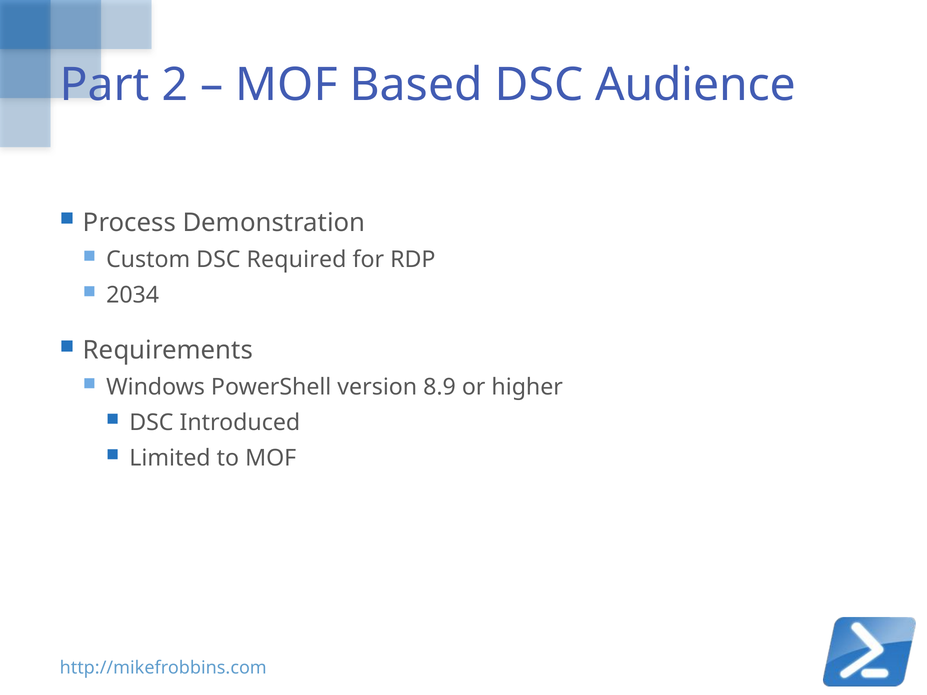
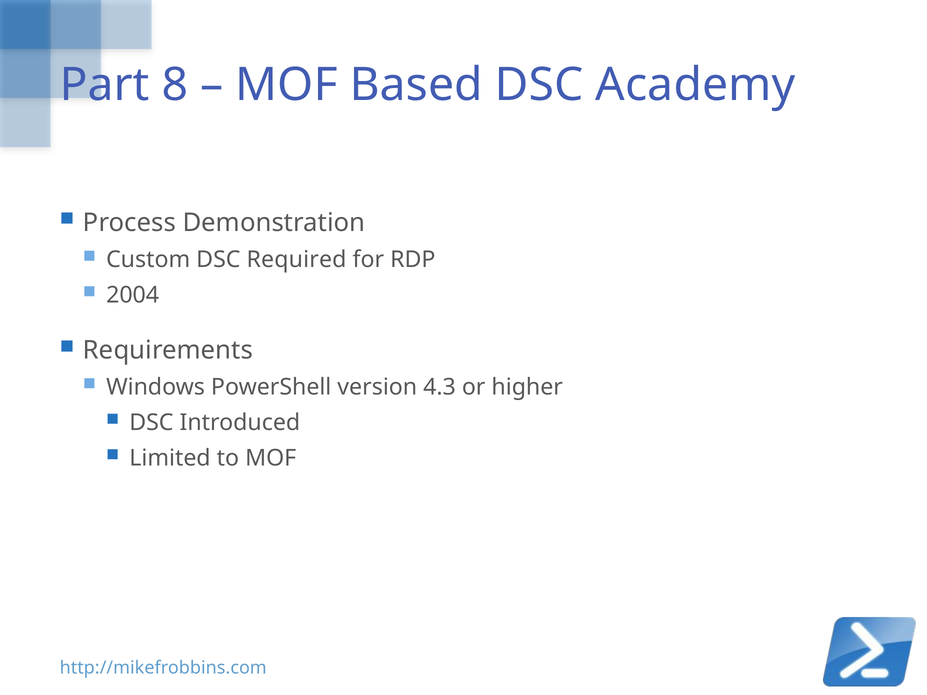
2: 2 -> 8 (175, 85)
Audience: Audience -> Academy (695, 85)
2034: 2034 -> 2004 (133, 295)
8.9: 8.9 -> 4.3 (440, 387)
